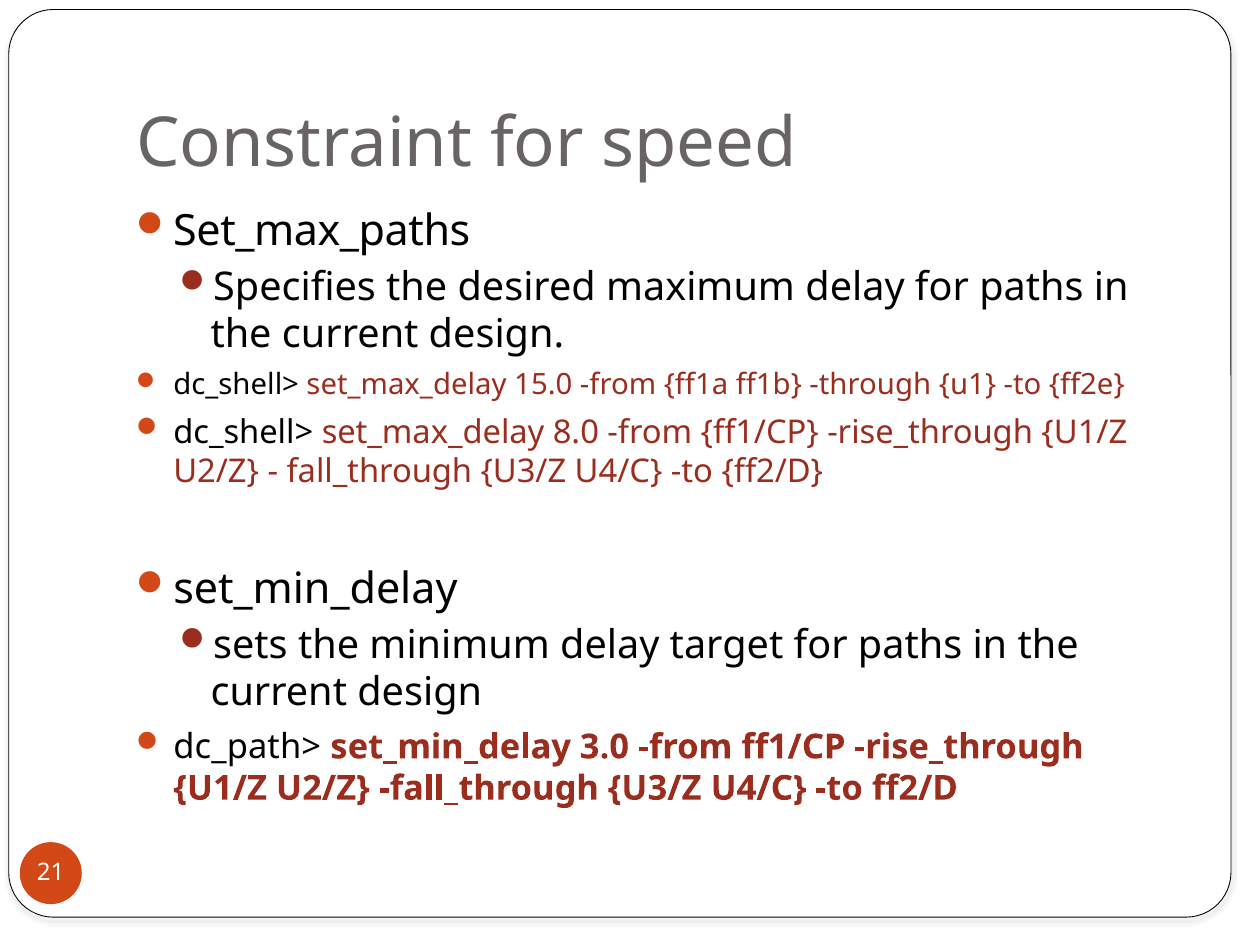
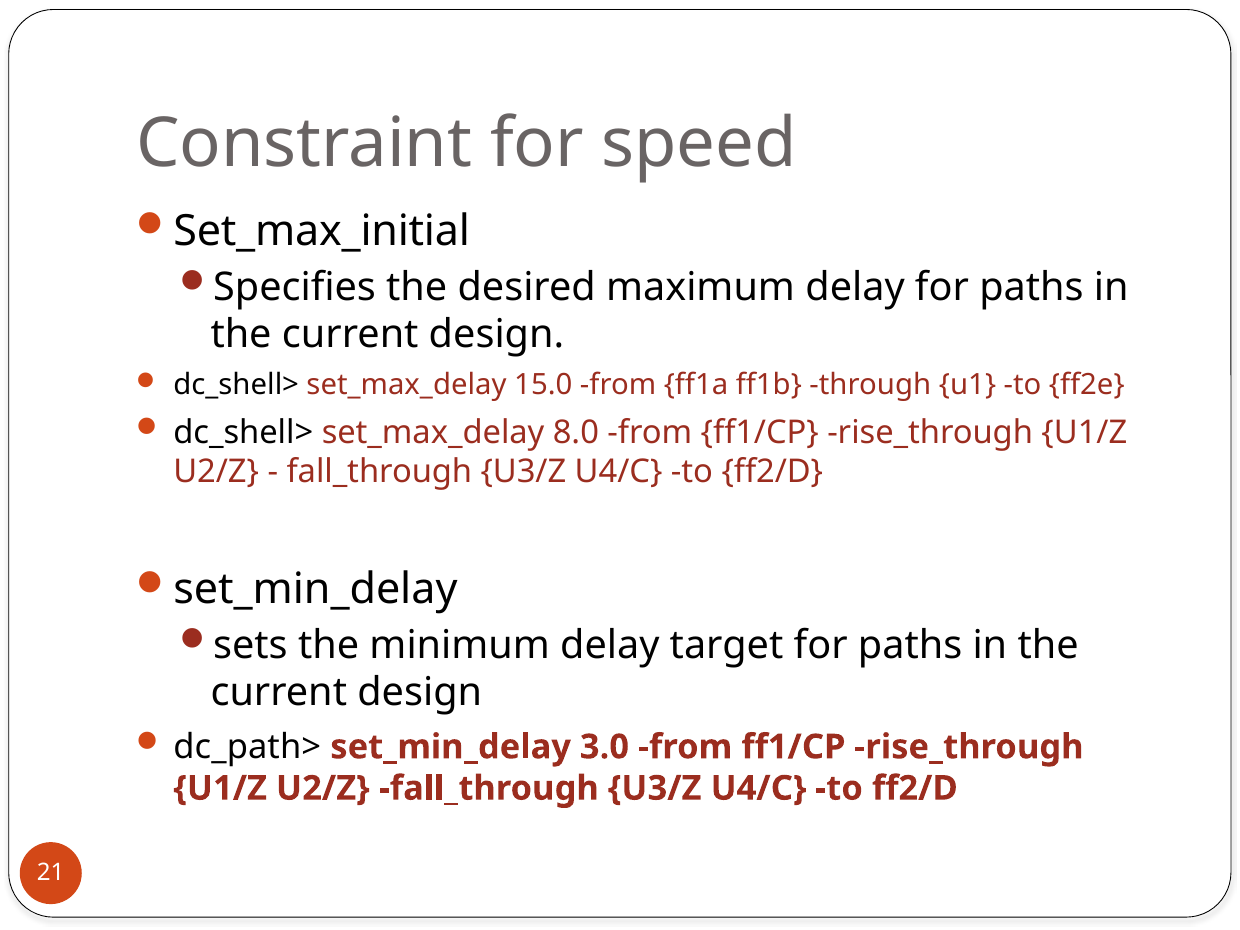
Set_max_paths: Set_max_paths -> Set_max_initial (322, 231)
